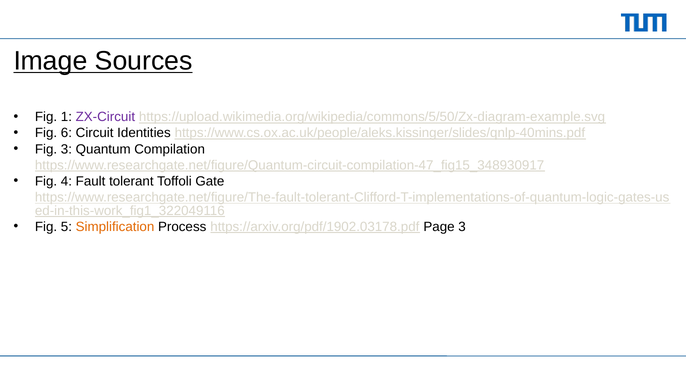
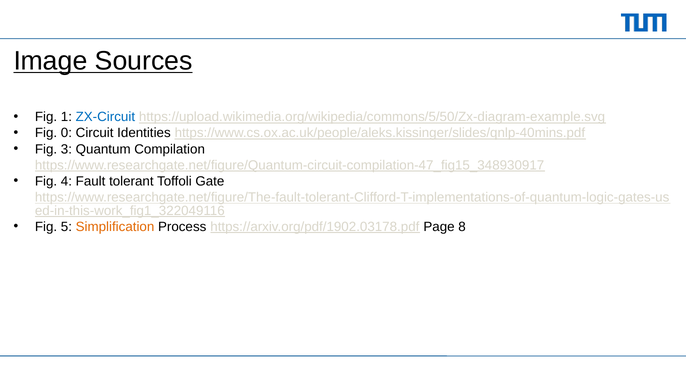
ZX-Circuit colour: purple -> blue (105, 117)
6: 6 -> 0 (66, 133)
Page 3: 3 -> 8 (462, 227)
